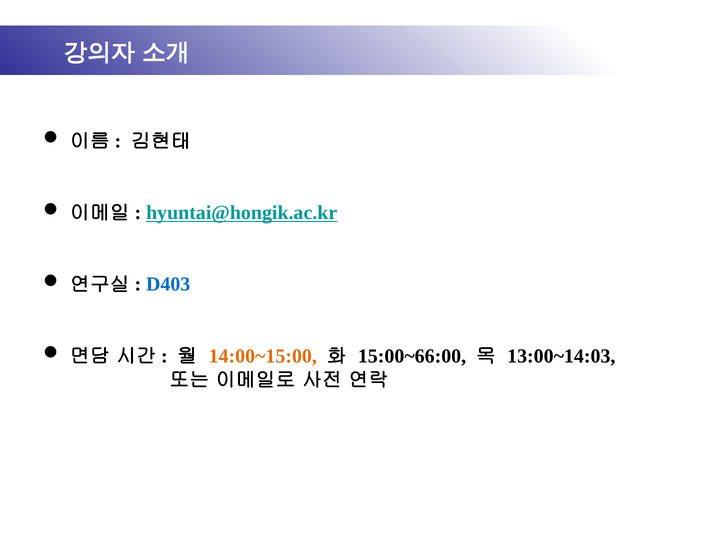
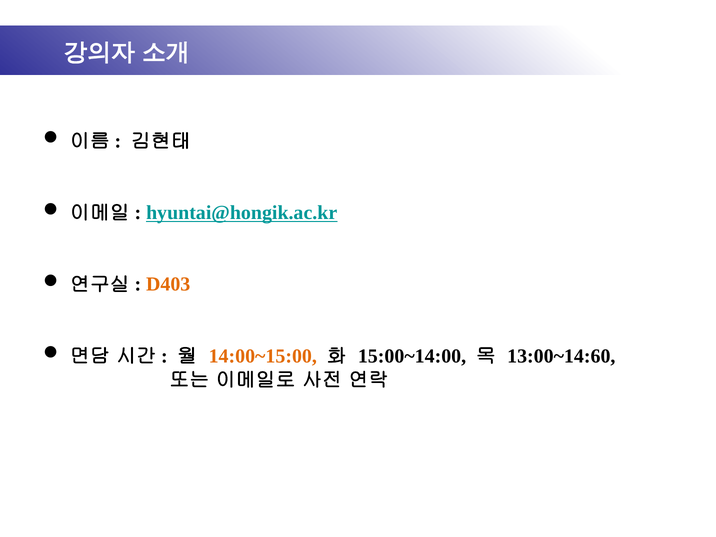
D403 colour: blue -> orange (168, 284)
15:00~66:00: 15:00~66:00 -> 15:00~14:00 (412, 356)
13:00~14:03: 13:00~14:03 -> 13:00~14:60 (561, 356)
